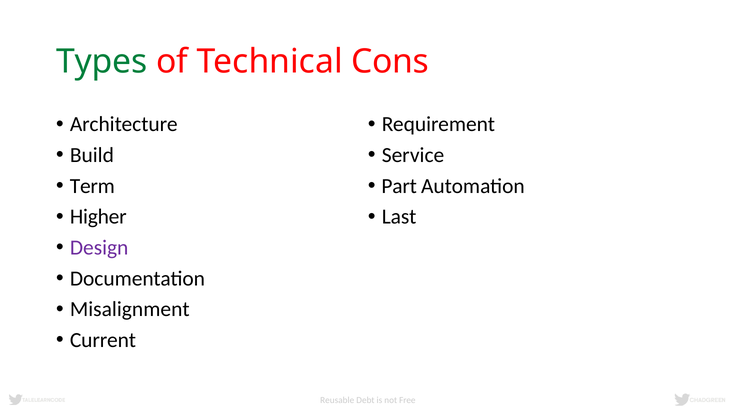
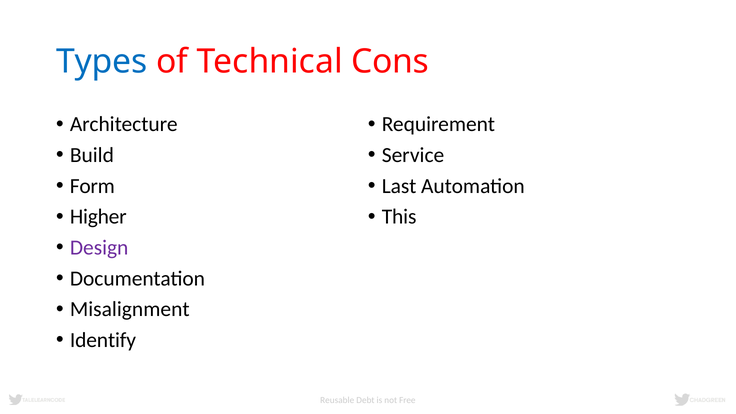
Types colour: green -> blue (102, 62)
Term: Term -> Form (92, 186)
Part: Part -> Last (399, 186)
Last: Last -> This (399, 217)
Current: Current -> Identify (103, 340)
